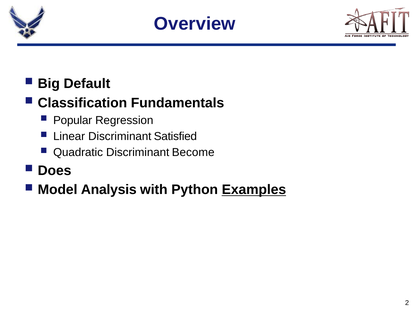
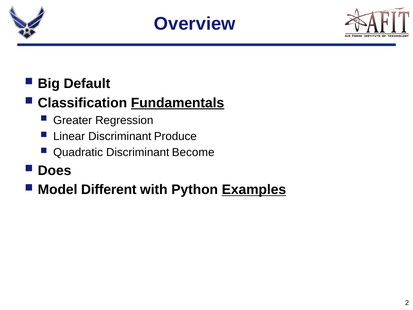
Fundamentals underline: none -> present (178, 103)
Popular: Popular -> Greater (73, 120)
Satisfied: Satisfied -> Produce (175, 136)
Analysis: Analysis -> Different (109, 190)
